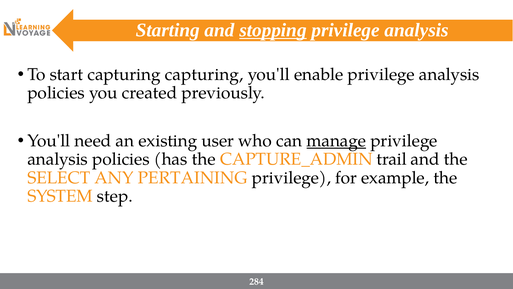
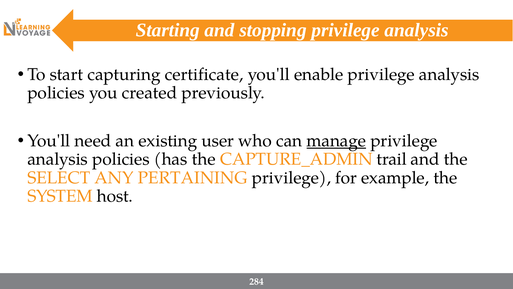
stopping underline: present -> none (273, 30)
capturing capturing: capturing -> certificate (204, 74)
step: step -> host (115, 196)
